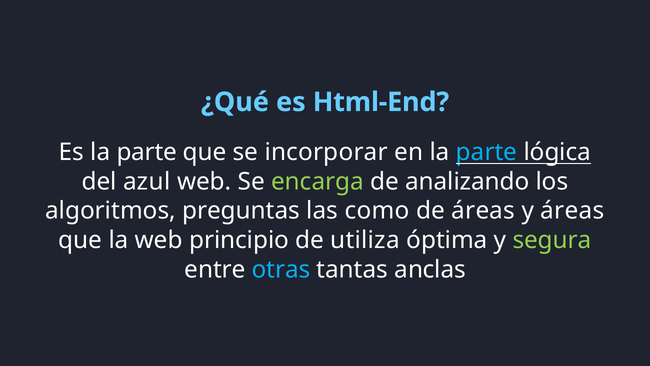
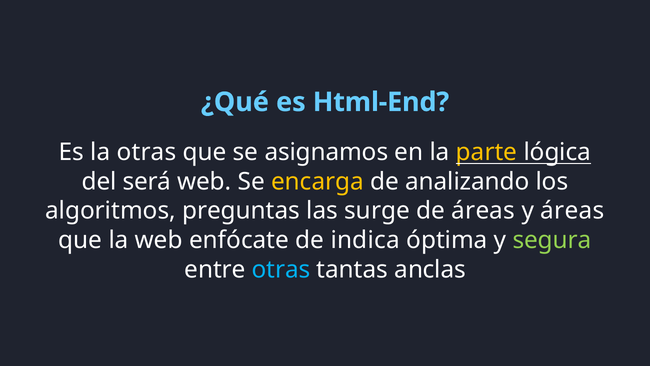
Es la parte: parte -> otras (146, 152)
incorporar: incorporar -> asignamos (326, 152)
parte colour: light blue -> yellow (487, 152)
azul: azul -> será (147, 181)
encarga colour: light green -> yellow (318, 181)
como: como -> surge (377, 211)
principio: principio -> enfócate (239, 240)
utiliza: utiliza -> indica (365, 240)
